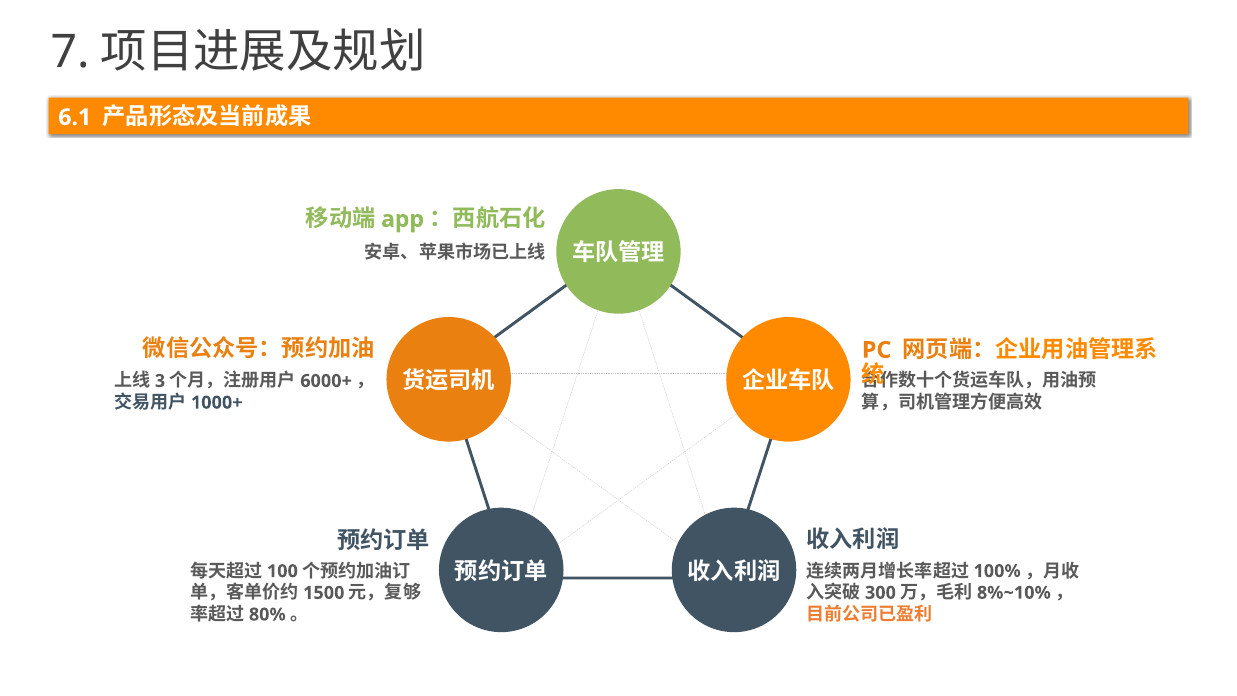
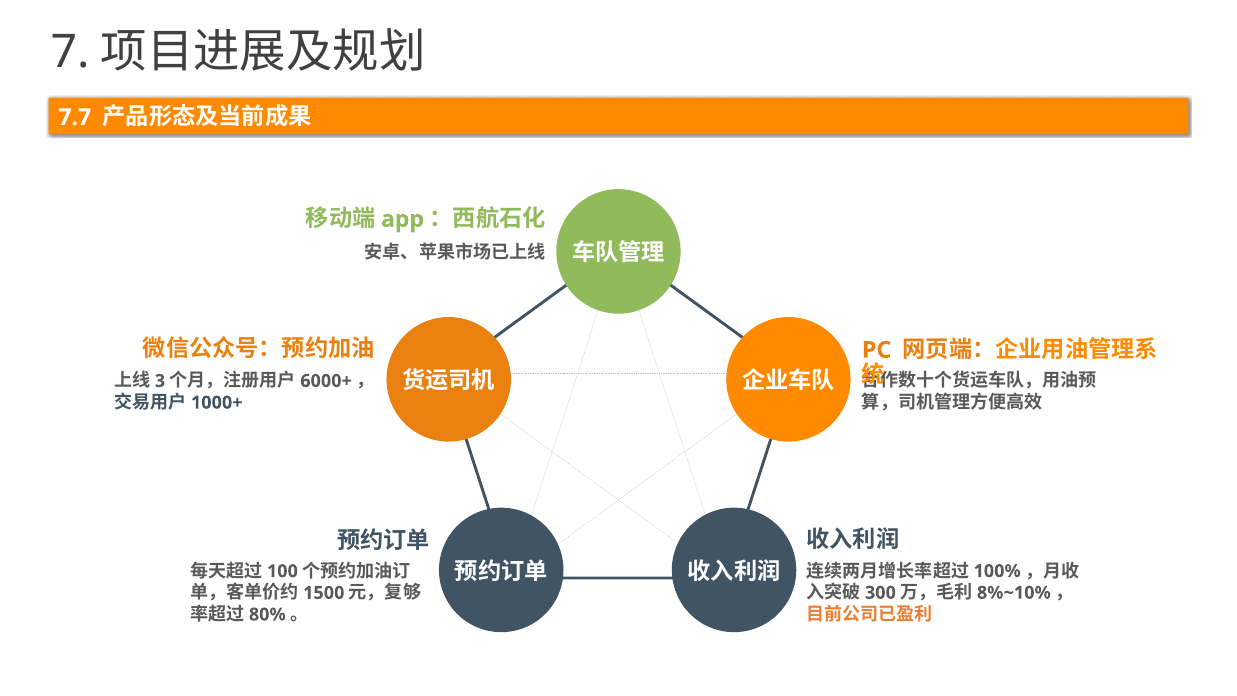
6.1: 6.1 -> 7.7 (75, 117)
